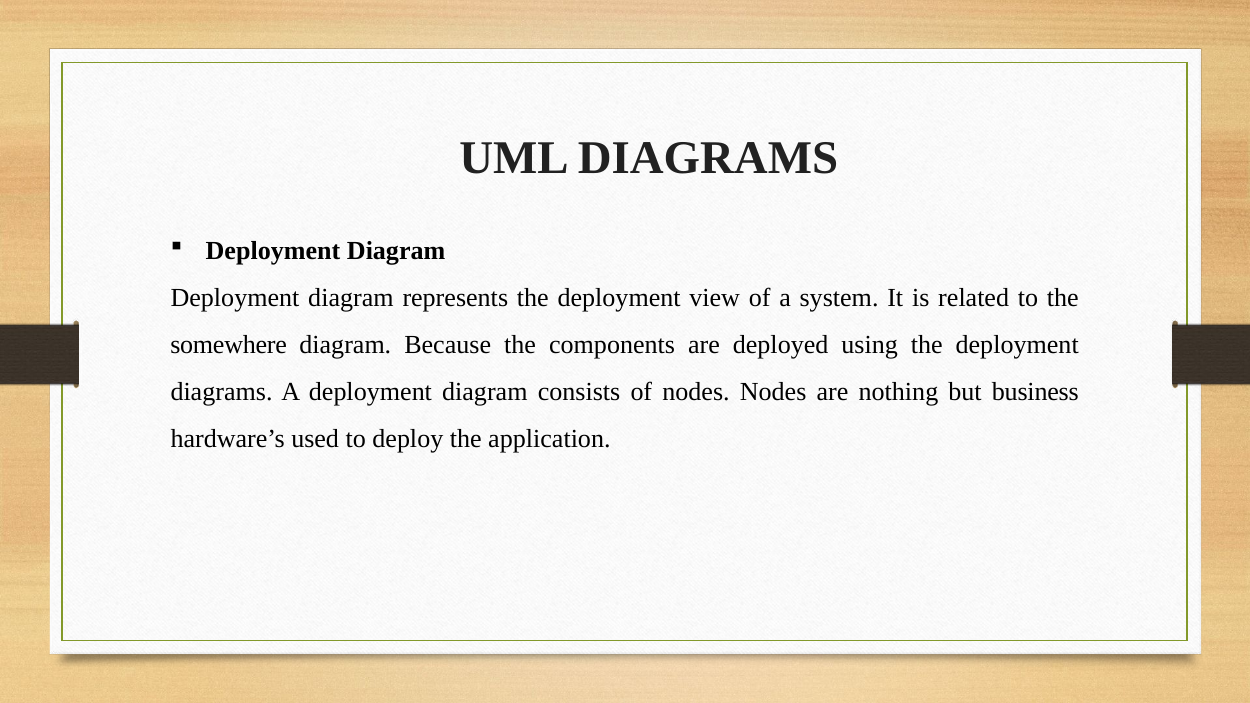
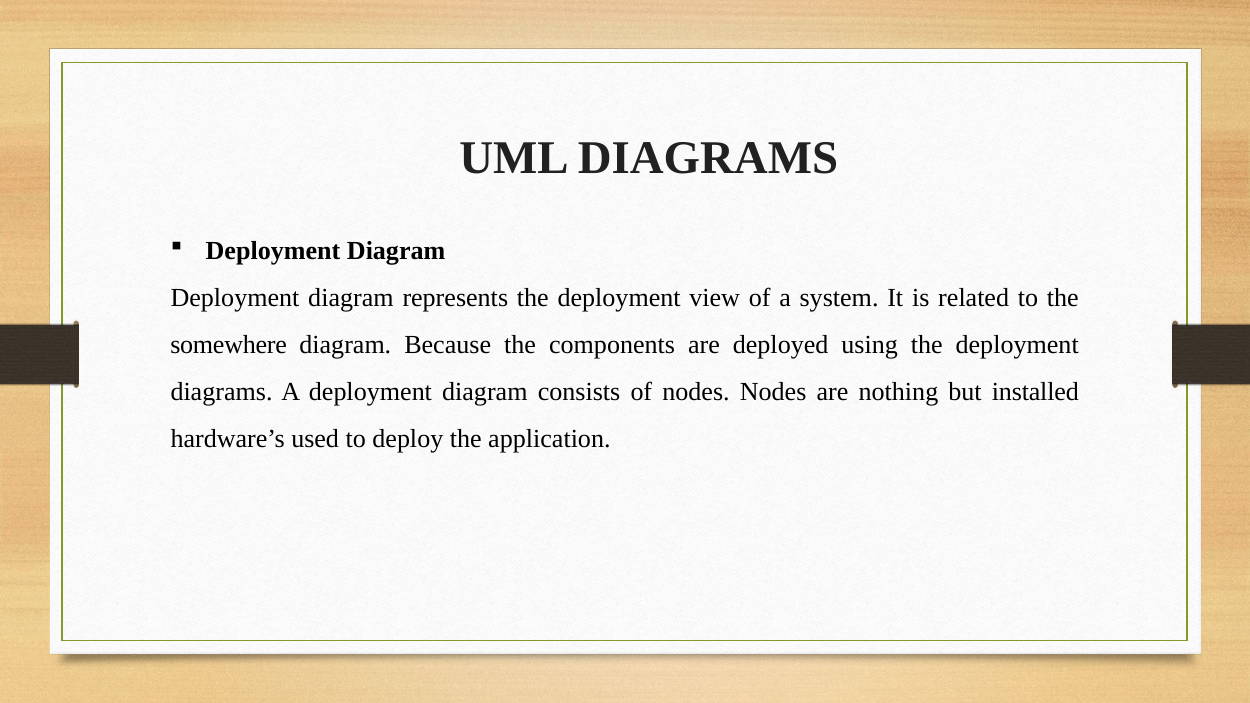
business: business -> installed (1035, 392)
